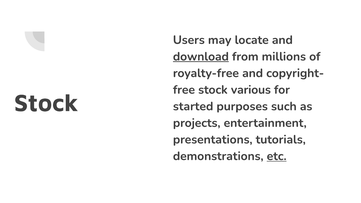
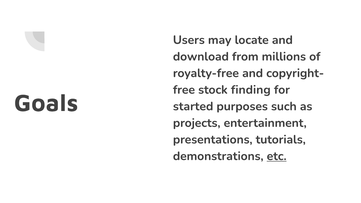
download underline: present -> none (201, 57)
various: various -> finding (251, 90)
Stock: Stock -> Goals (46, 103)
